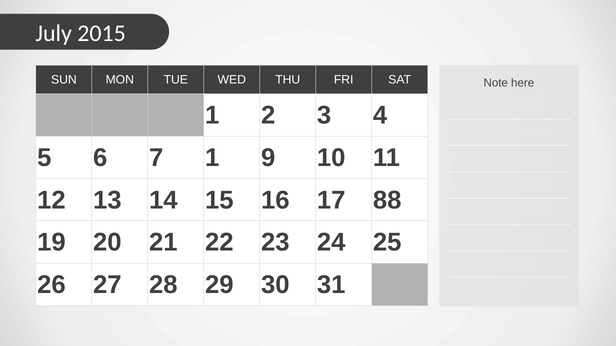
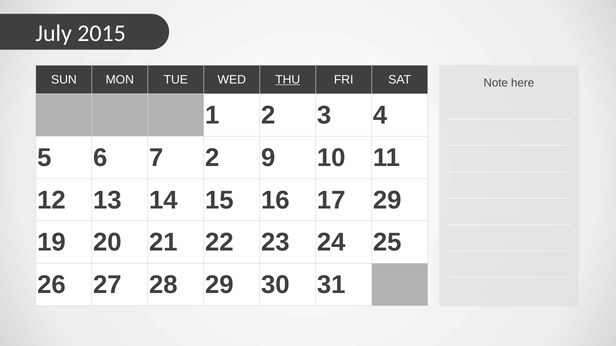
THU underline: none -> present (288, 80)
7 1: 1 -> 2 (212, 158)
17 88: 88 -> 29 (387, 200)
